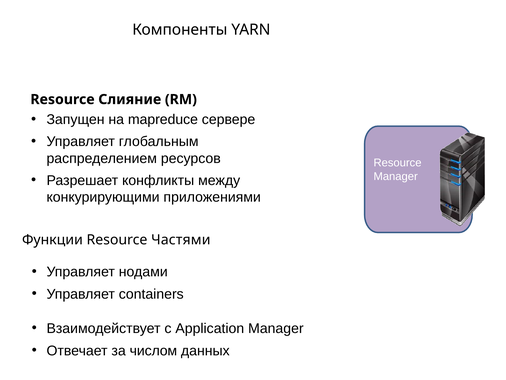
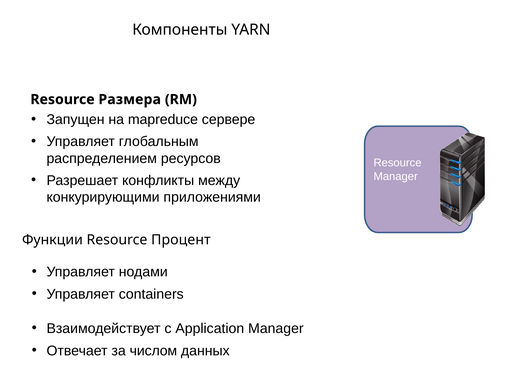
Слияние: Слияние -> Размера (130, 99)
Частями: Частями -> Процент (181, 239)
